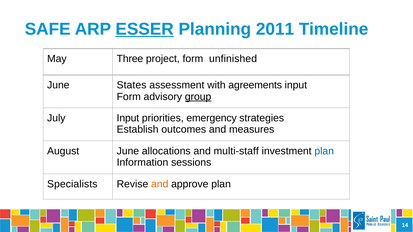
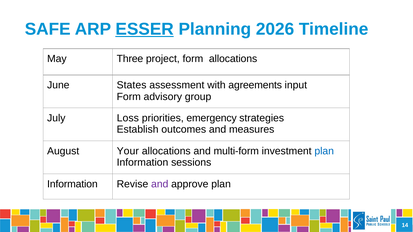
2011: 2011 -> 2026 (275, 29)
form unfinished: unfinished -> allocations (233, 59)
group underline: present -> none (198, 97)
July Input: Input -> Loss (128, 118)
August June: June -> Your (128, 151)
multi-staff: multi-staff -> multi-form (236, 151)
Specialists: Specialists -> Information (72, 184)
and colour: orange -> purple (160, 184)
